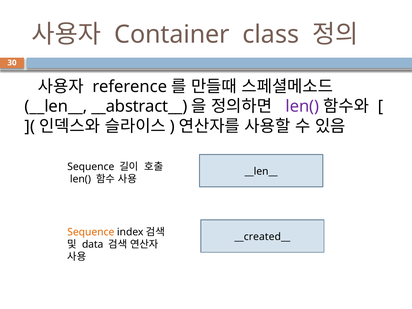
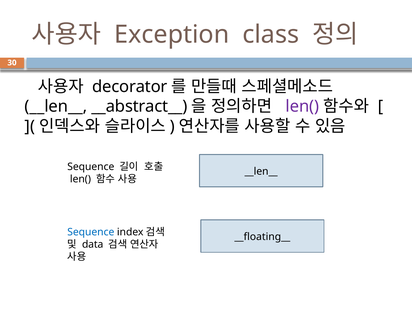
Container: Container -> Exception (172, 34)
reference: reference -> decorator (130, 87)
Sequence colour: orange -> blue (91, 232)
__created__: __created__ -> __floating__ (262, 237)
